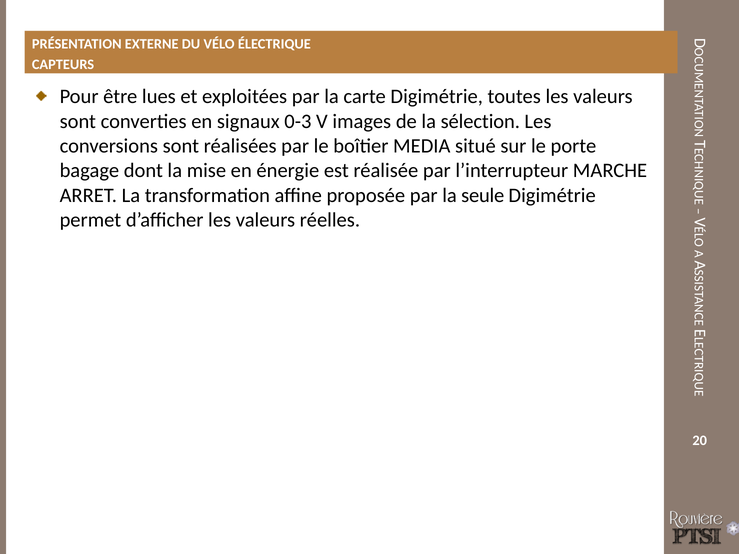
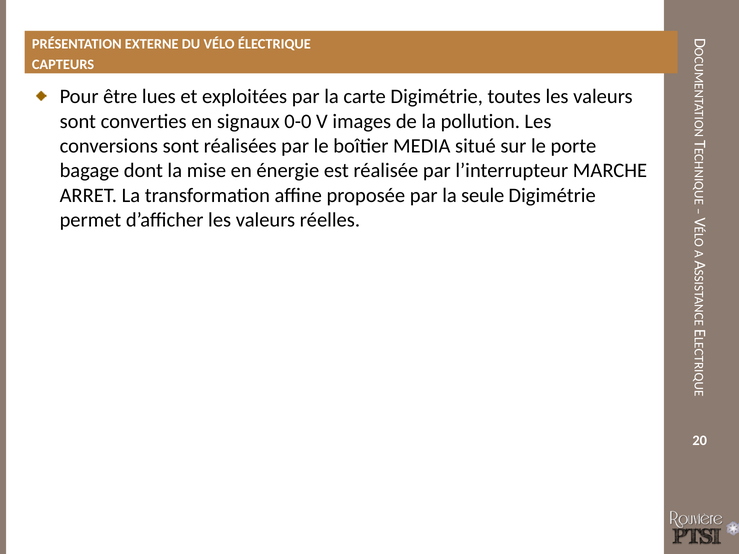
0-3: 0-3 -> 0-0 (298, 121)
sélection: sélection -> pollution (480, 121)
